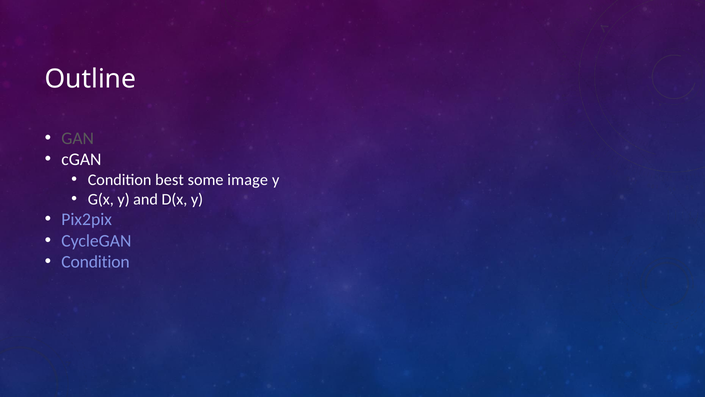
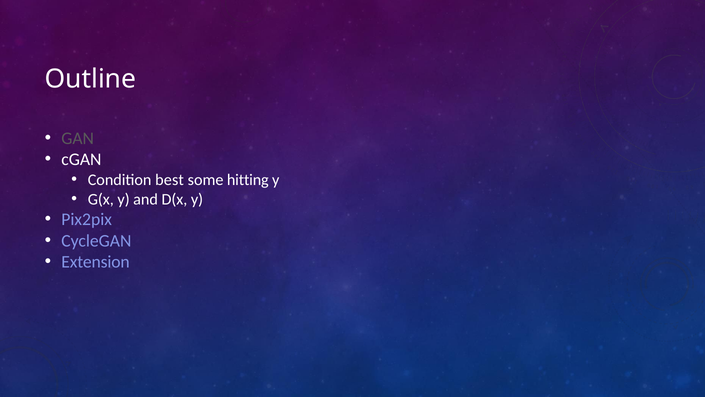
image: image -> hitting (248, 180)
Condition: Condition -> Extension (96, 262)
